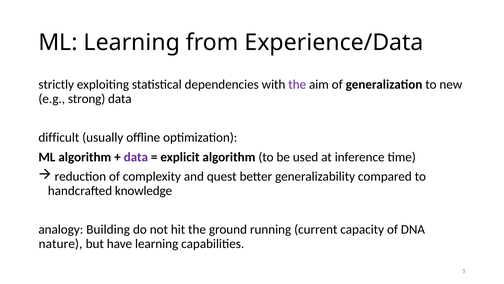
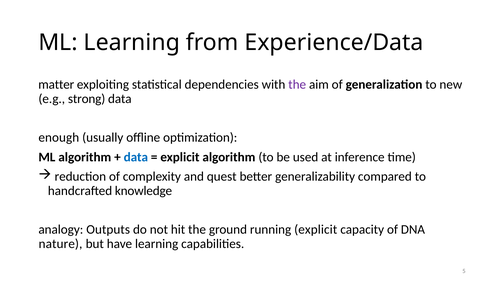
strictly: strictly -> matter (56, 84)
difficult: difficult -> enough (59, 137)
data colour: purple -> blue (136, 157)
Building: Building -> Outputs (108, 229)
running current: current -> explicit (316, 229)
